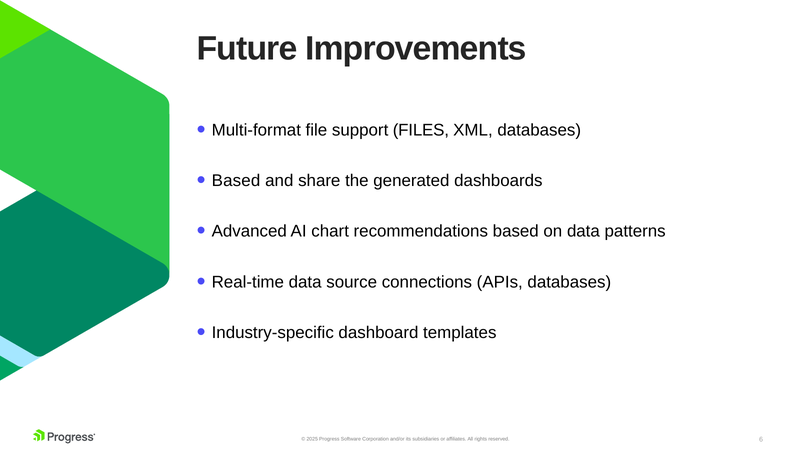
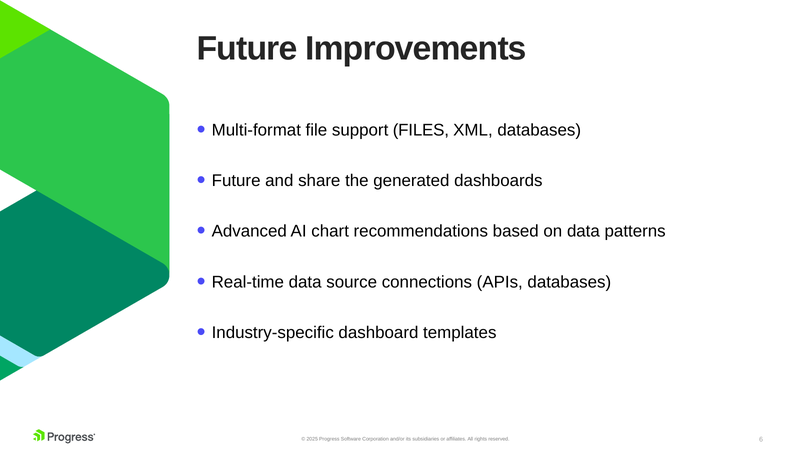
Based: Based -> Future (236, 181)
